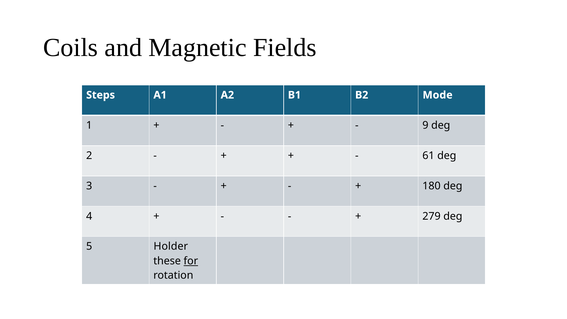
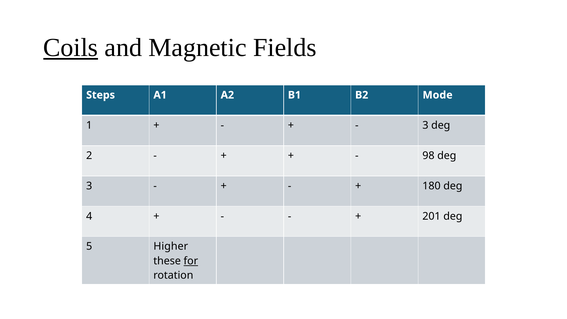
Coils underline: none -> present (71, 48)
9: 9 -> 3 (425, 125)
61: 61 -> 98 (428, 156)
279: 279 -> 201 (432, 216)
Holder: Holder -> Higher (171, 246)
